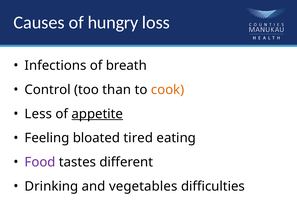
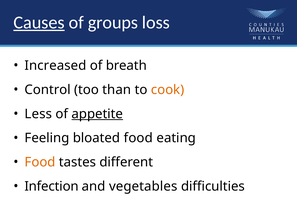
Causes underline: none -> present (39, 23)
hungry: hungry -> groups (113, 23)
Infections: Infections -> Increased (55, 66)
bloated tired: tired -> food (138, 138)
Food colour: purple -> orange (40, 162)
Drinking: Drinking -> Infection (52, 186)
